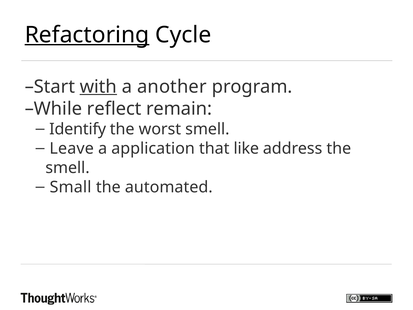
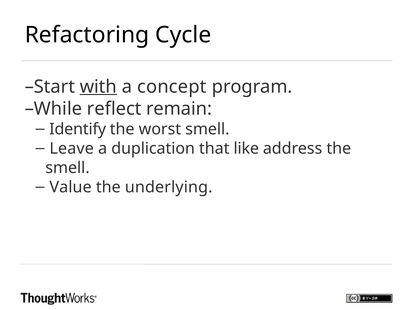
Refactoring underline: present -> none (87, 35)
another: another -> concept (172, 87)
application: application -> duplication (153, 148)
Small: Small -> Value (71, 187)
automated: automated -> underlying (169, 187)
